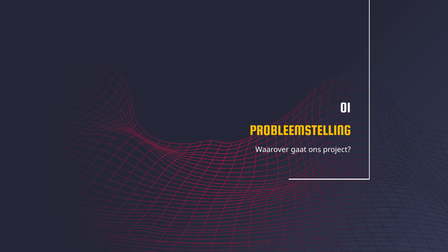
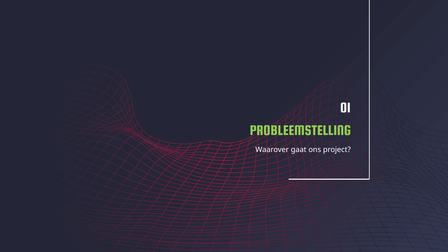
PROBLEEMSTELLING colour: yellow -> light green (300, 130)
